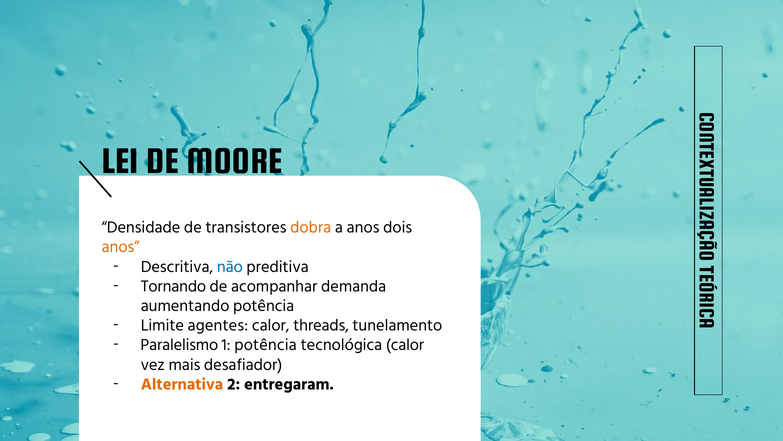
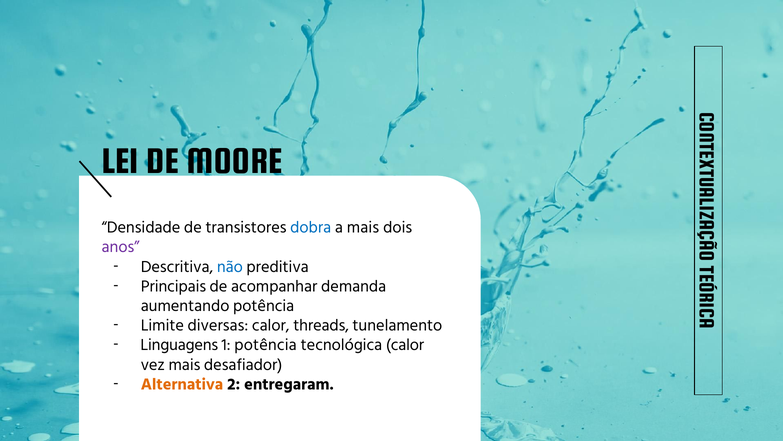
dobra colour: orange -> blue (311, 227)
a anos: anos -> mais (363, 227)
anos colour: orange -> purple (121, 247)
Tornando: Tornando -> Principais (173, 286)
agentes: agentes -> diversas (218, 325)
Paralelismo: Paralelismo -> Linguagens (179, 345)
